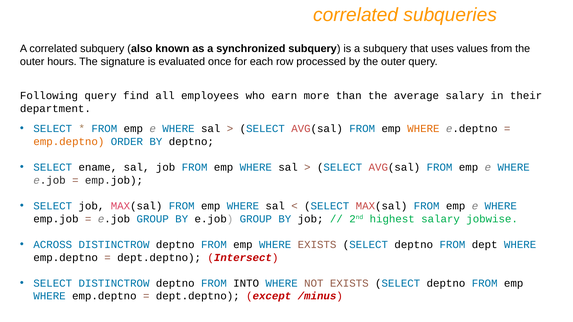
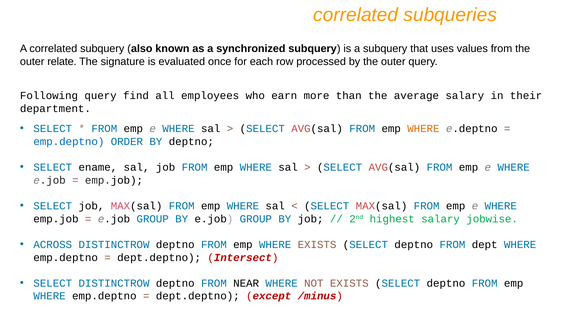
hours: hours -> relate (62, 62)
emp.deptno colour: orange -> blue (69, 142)
INTO: INTO -> NEAR (246, 284)
